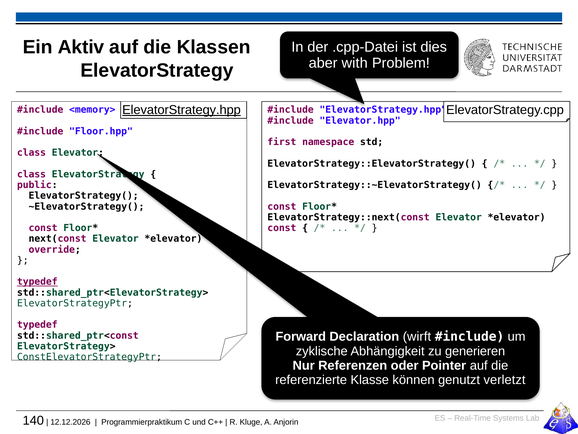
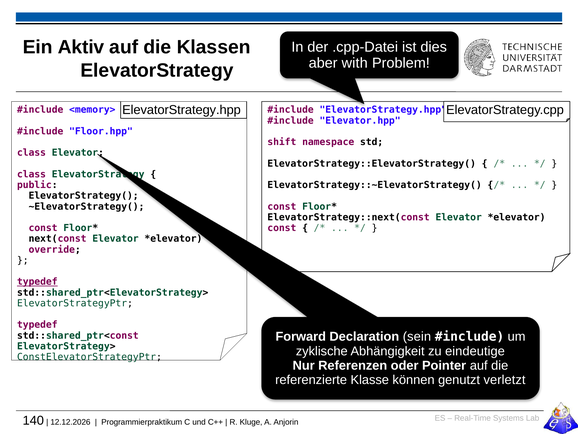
ElevatorStrategy.hpp underline: present -> none (181, 110)
first: first -> shift (282, 142)
wirft: wirft -> sein (417, 336)
generieren: generieren -> eindeutige (475, 351)
